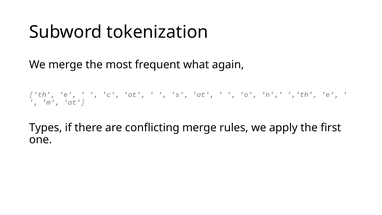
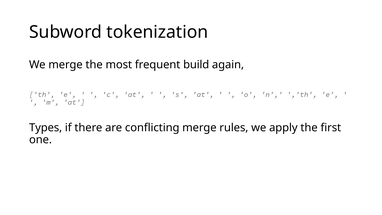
what: what -> build (196, 65)
